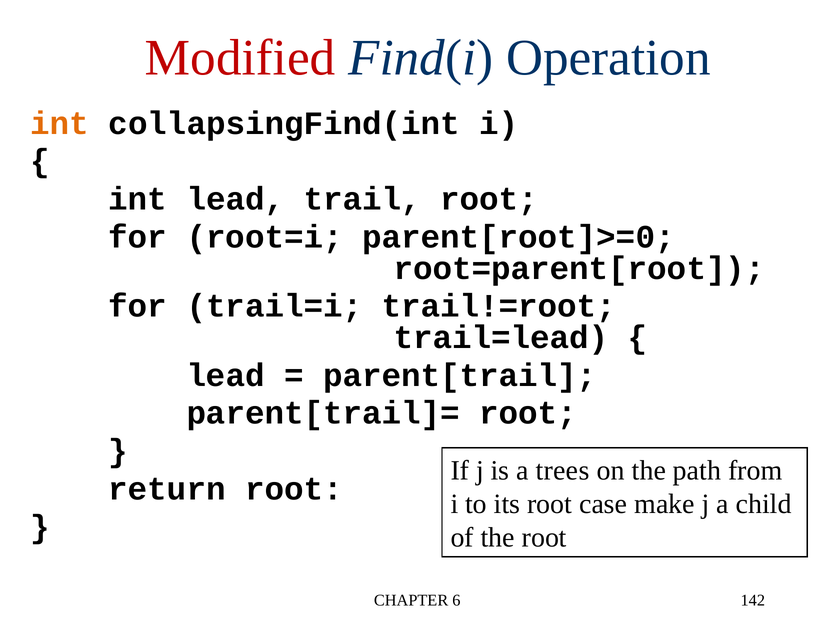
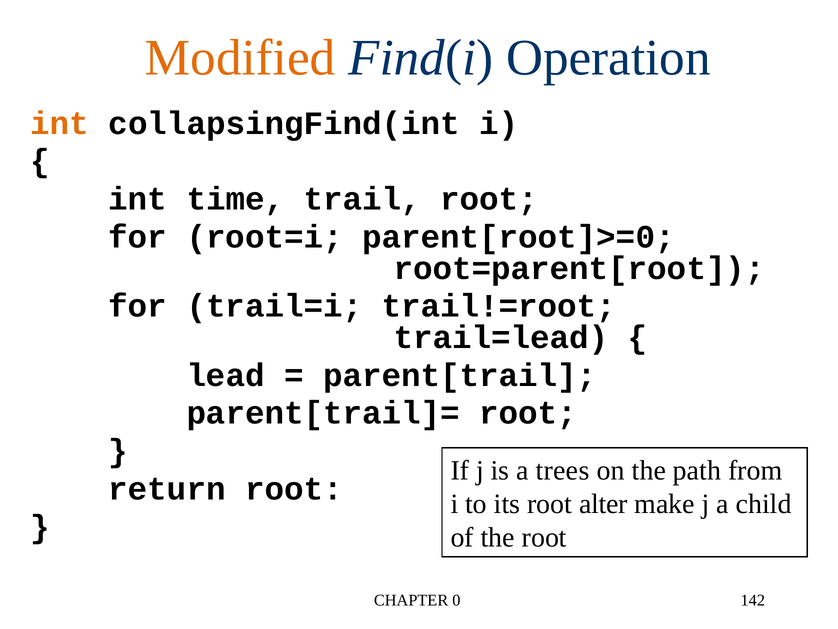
Modified colour: red -> orange (240, 58)
int lead: lead -> time (235, 199)
case: case -> alter (603, 504)
6: 6 -> 0 (456, 600)
